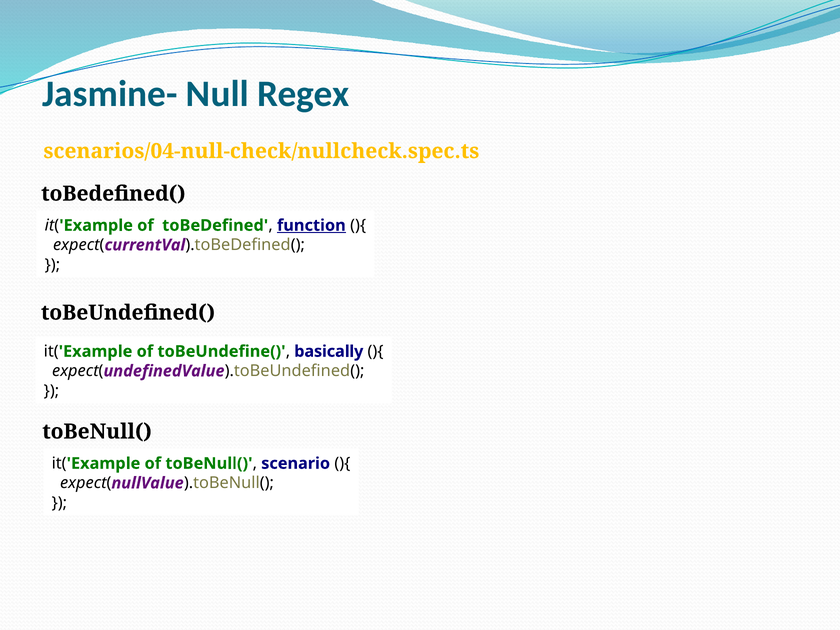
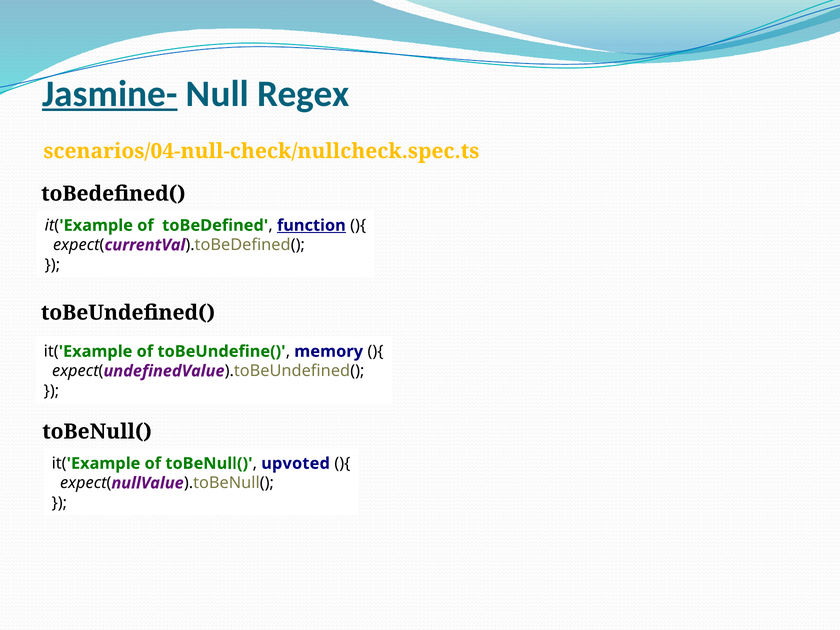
Jasmine- underline: none -> present (110, 94)
basically: basically -> memory (329, 351)
scenario: scenario -> upvoted (296, 463)
